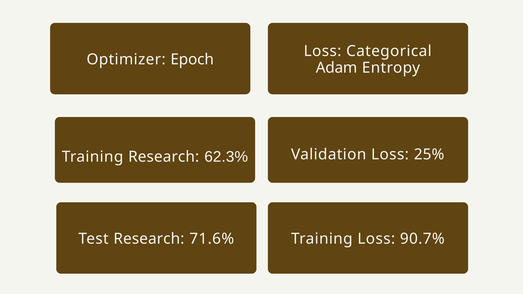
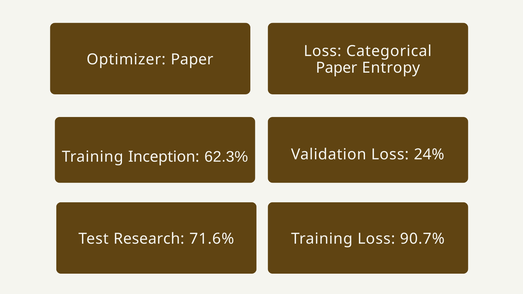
Optimizer Epoch: Epoch -> Paper (192, 59)
Adam: Adam -> Paper (337, 68)
25%: 25% -> 24% (429, 154)
Training Research: Research -> Inception (164, 157)
